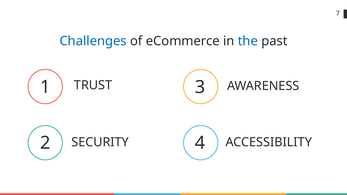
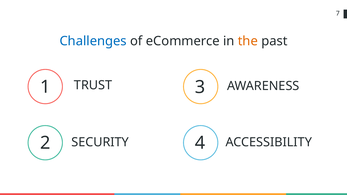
the colour: blue -> orange (248, 41)
